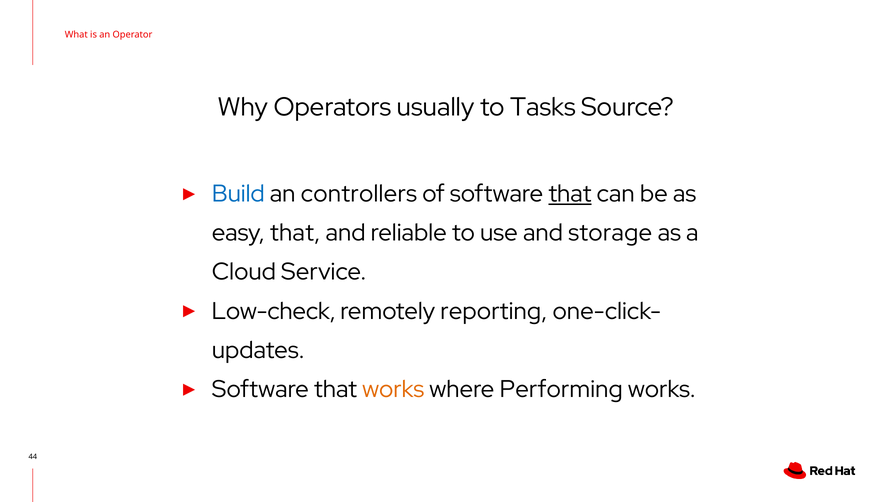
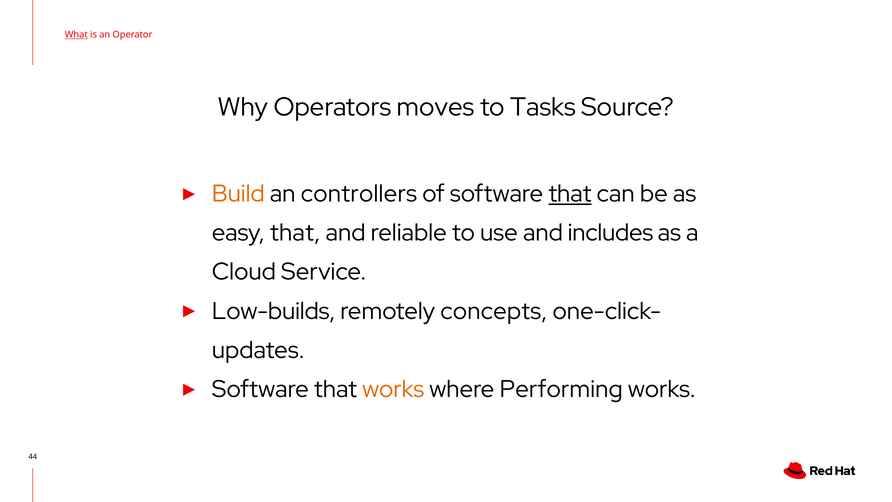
What underline: none -> present (76, 35)
usually: usually -> moves (436, 107)
Build colour: blue -> orange (238, 194)
storage: storage -> includes (610, 233)
Low-check: Low-check -> Low-builds (274, 311)
reporting: reporting -> concepts (494, 311)
